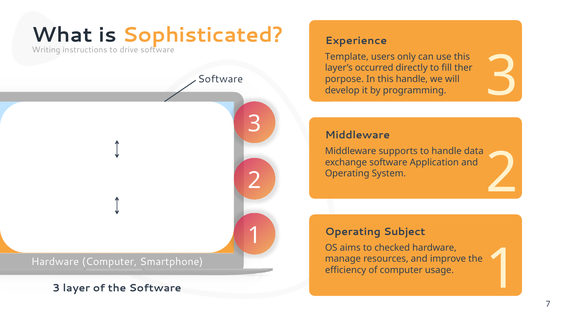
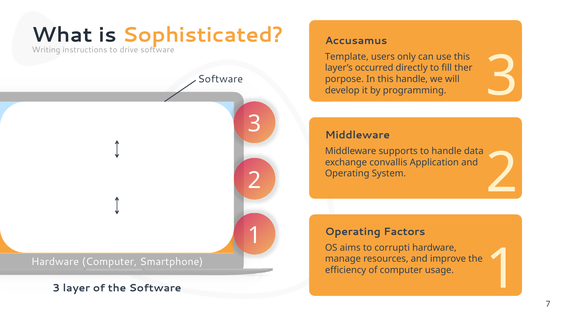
Experience: Experience -> Accusamus (356, 41)
exchange software: software -> convallis (388, 162)
Subject: Subject -> Factors (404, 231)
checked: checked -> corrupti (392, 247)
